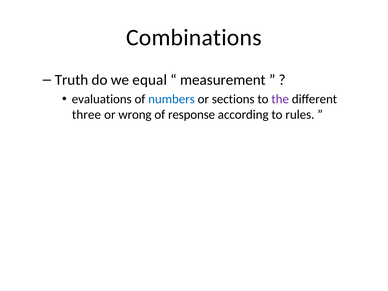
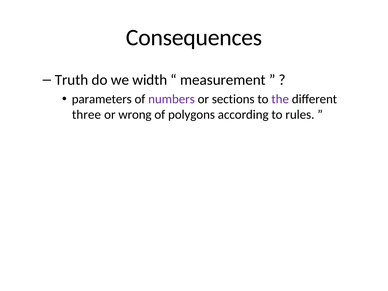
Combinations: Combinations -> Consequences (194, 38)
equal: equal -> width (150, 80)
evaluations: evaluations -> parameters (102, 99)
numbers colour: blue -> purple (171, 99)
response: response -> polygons (192, 115)
